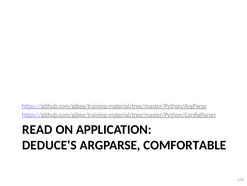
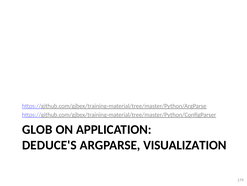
READ: READ -> GLOB (37, 129)
COMFORTABLE: COMFORTABLE -> VISUALIZATION (185, 145)
